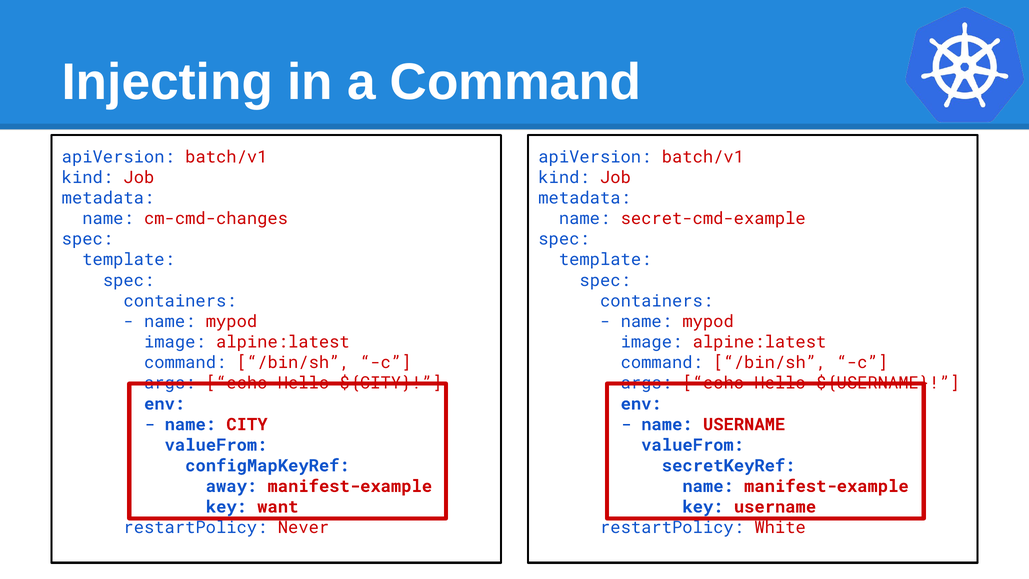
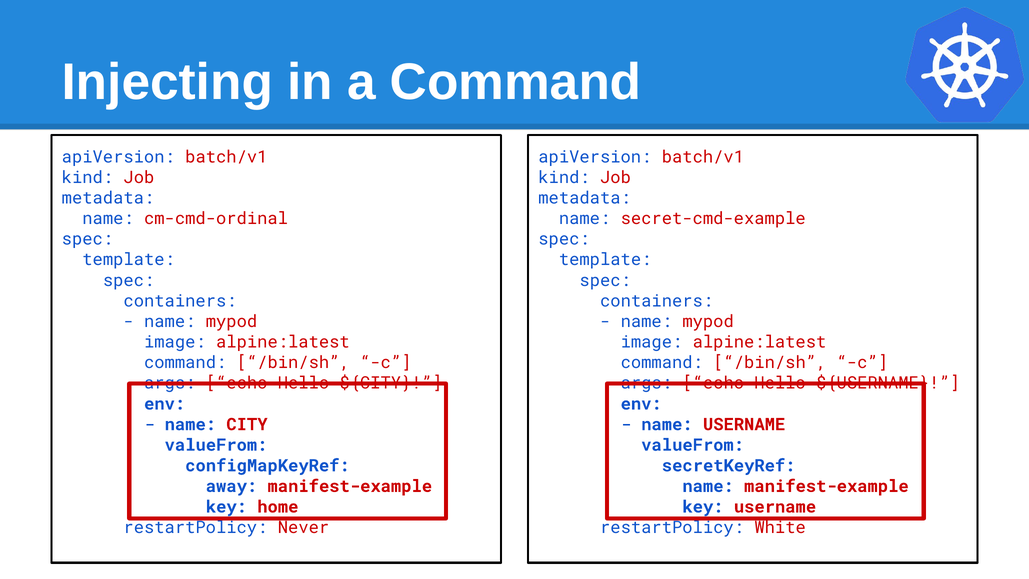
cm-cmd-changes: cm-cmd-changes -> cm-cmd-ordinal (216, 219)
want: want -> home (278, 507)
